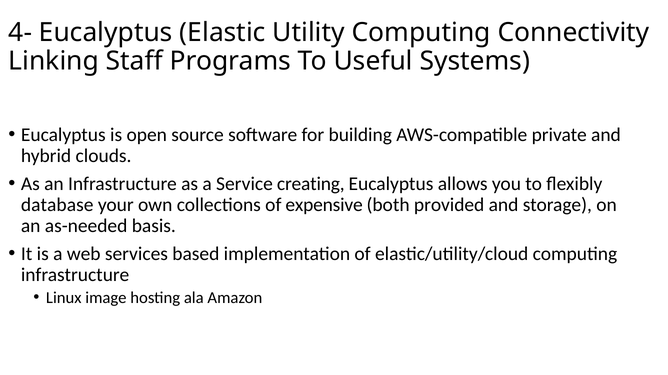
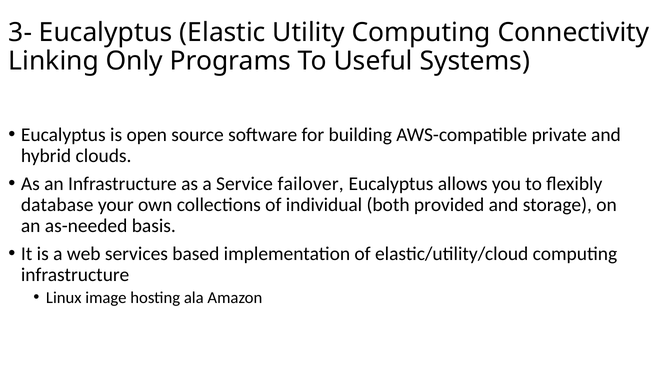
4-: 4- -> 3- (20, 33)
Staff: Staff -> Only (134, 61)
creating: creating -> failover (311, 184)
expensive: expensive -> individual (324, 205)
